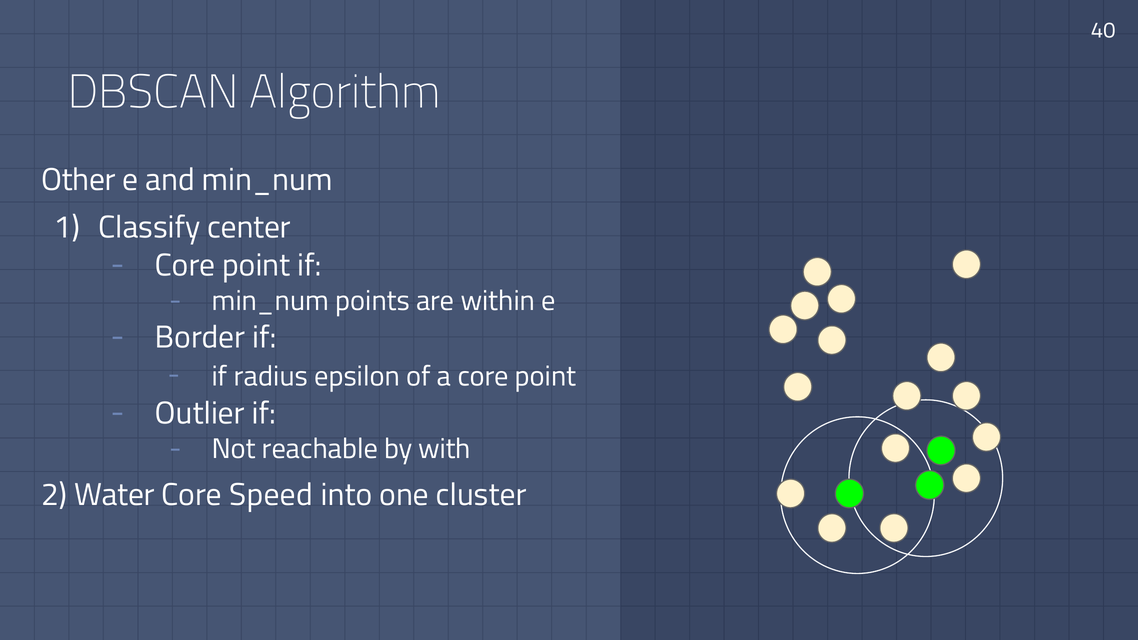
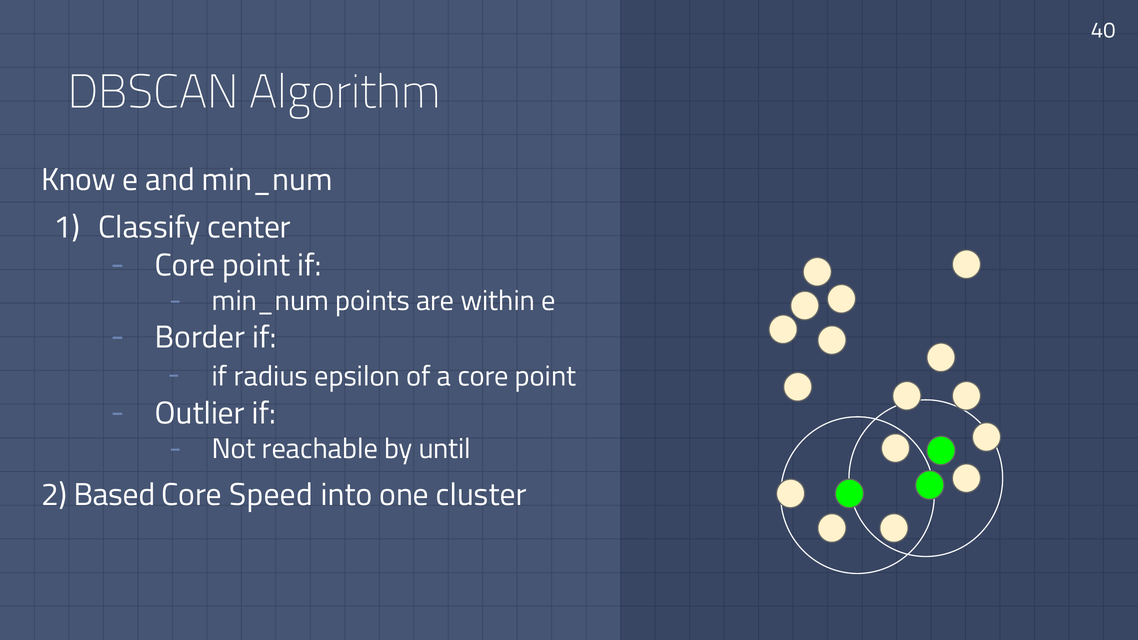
Other: Other -> Know (78, 180)
with: with -> until (445, 449)
Water: Water -> Based (115, 495)
